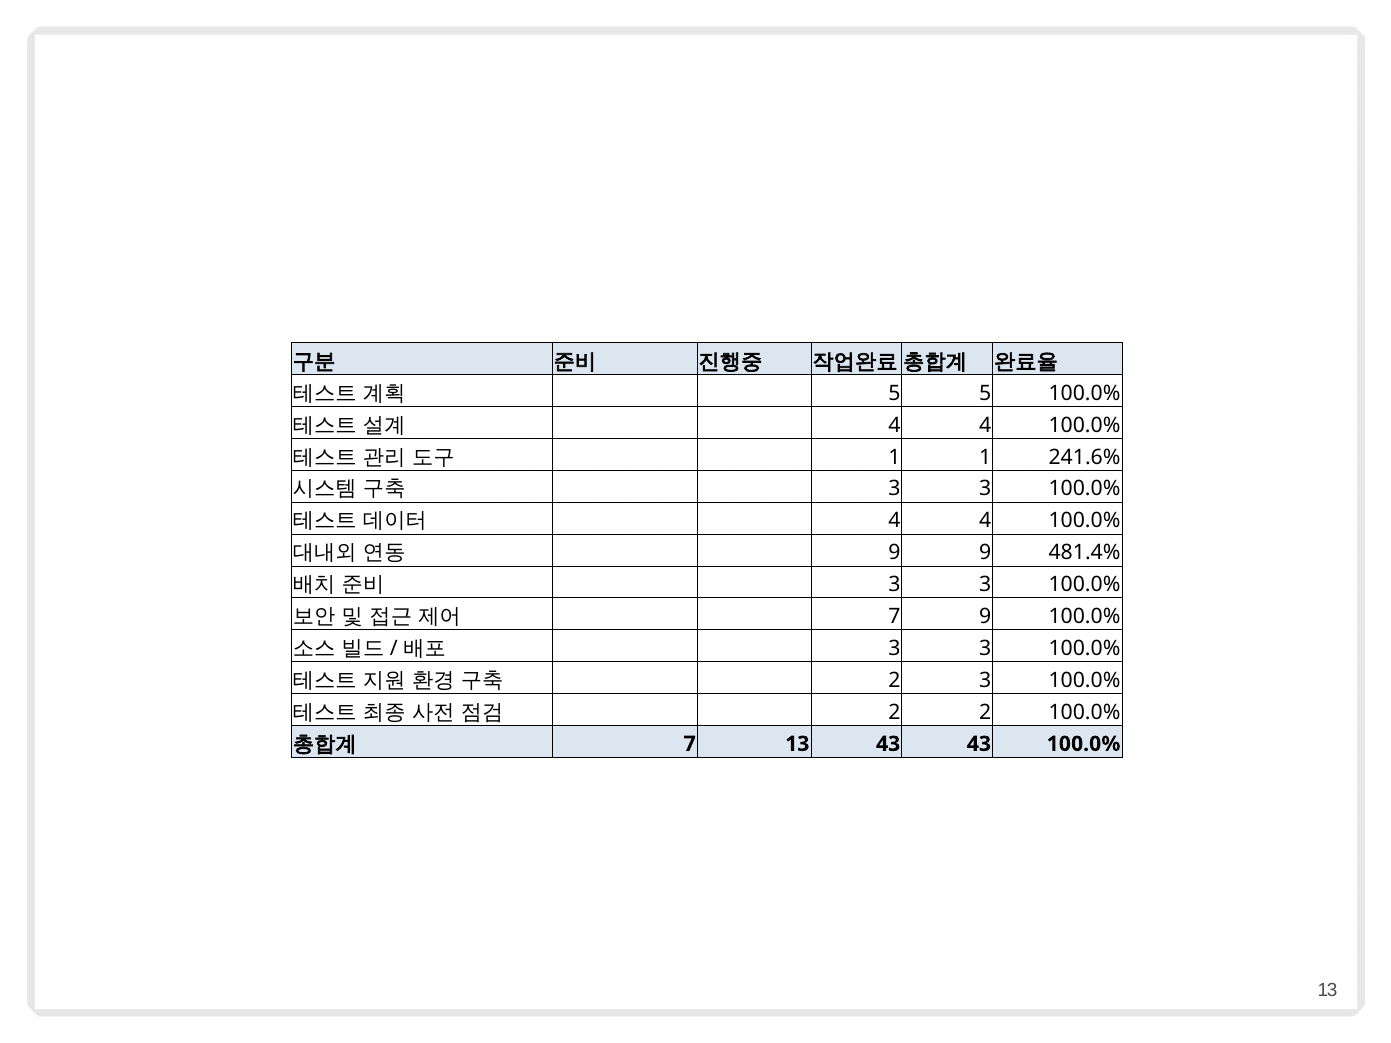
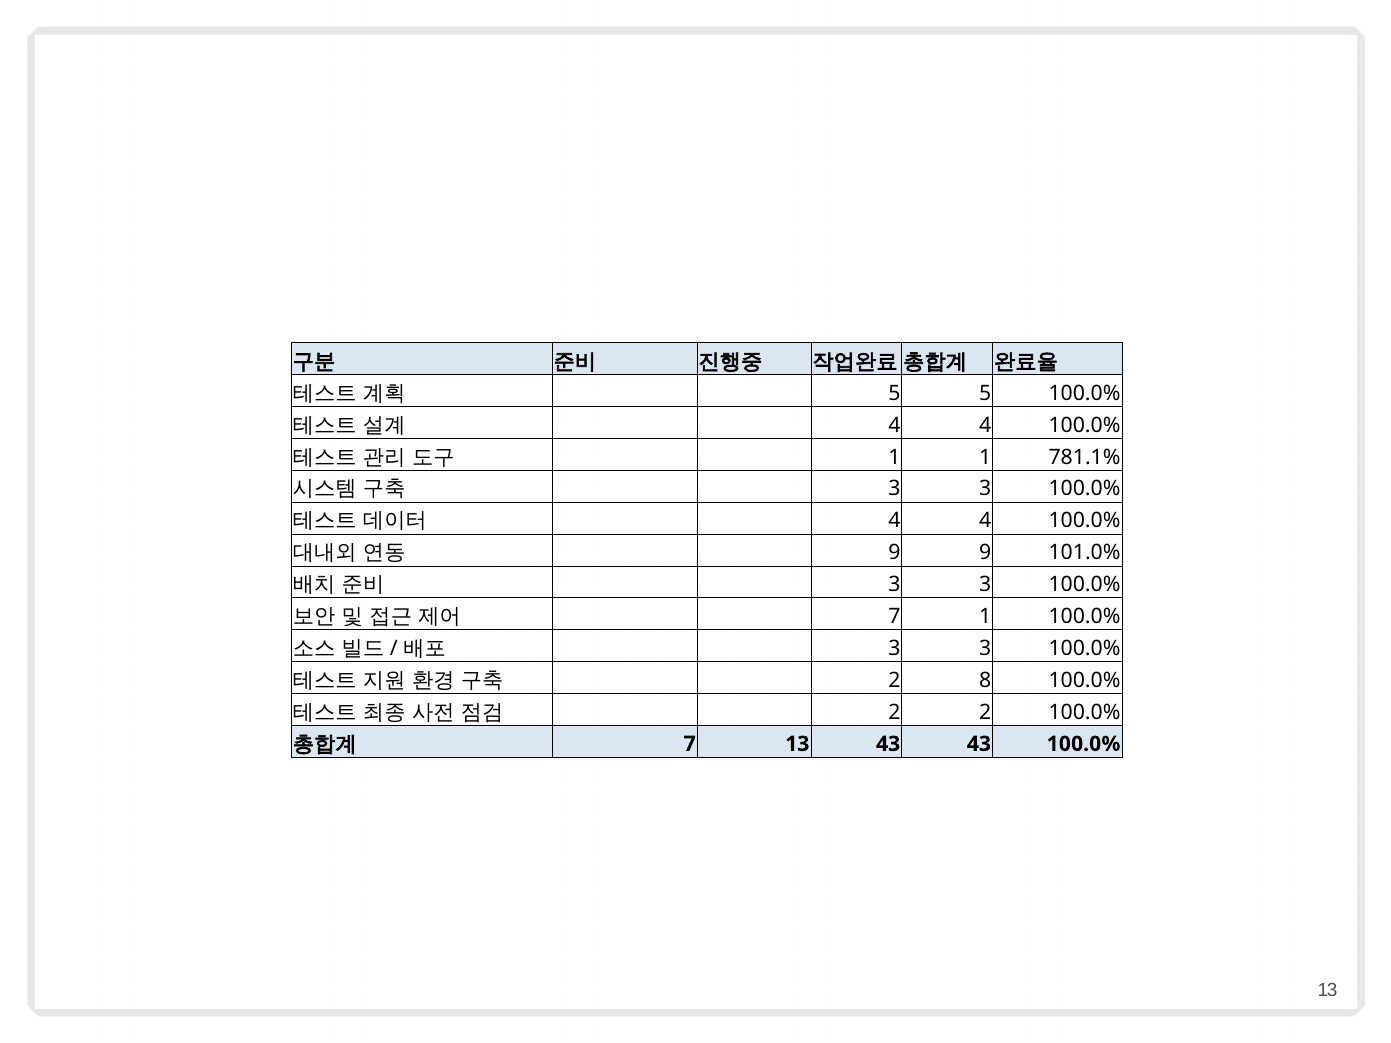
241.6%: 241.6% -> 781.1% (1085, 457)
481.4%: 481.4% -> 101.0% (1085, 553)
7 9: 9 -> 1 (985, 617)
2 3: 3 -> 8 (985, 680)
